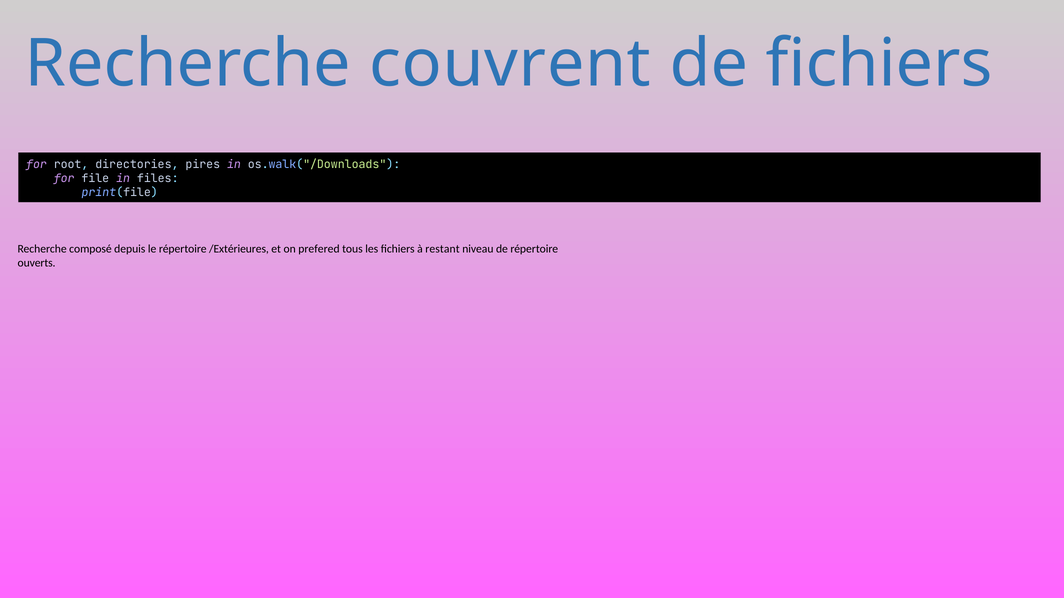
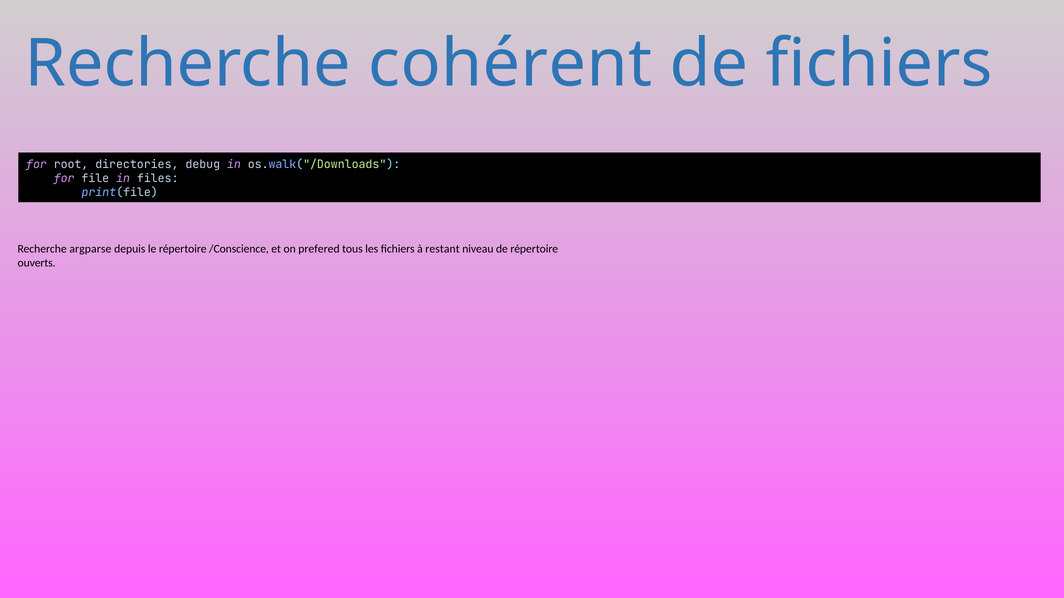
couvrent: couvrent -> cohérent (510, 64)
pires: pires -> debug (203, 164)
composé: composé -> argparse (90, 249)
/Extérieures: /Extérieures -> /Conscience (239, 249)
